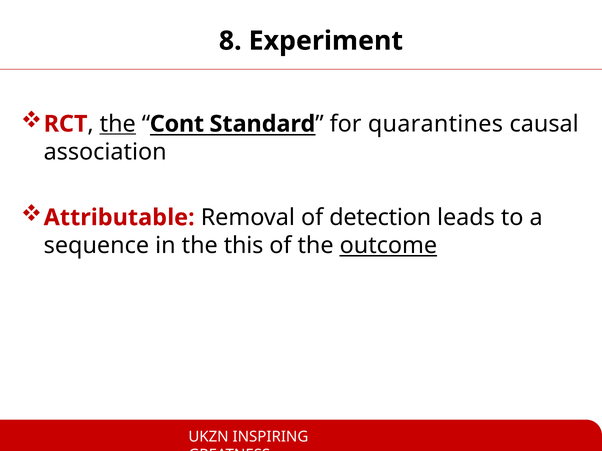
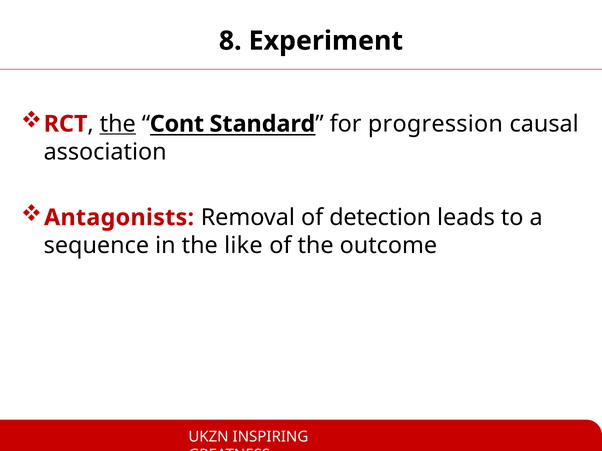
quarantines: quarantines -> progression (435, 124)
Attributable: Attributable -> Antagonists (119, 218)
this: this -> like (243, 246)
outcome underline: present -> none (388, 246)
